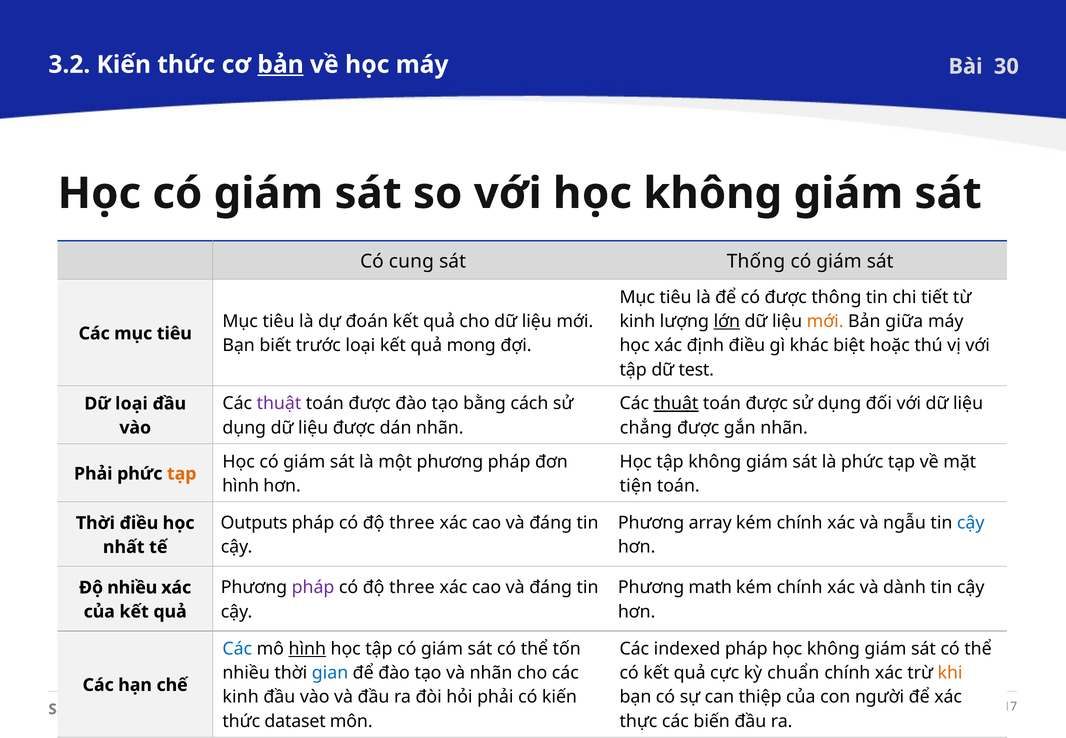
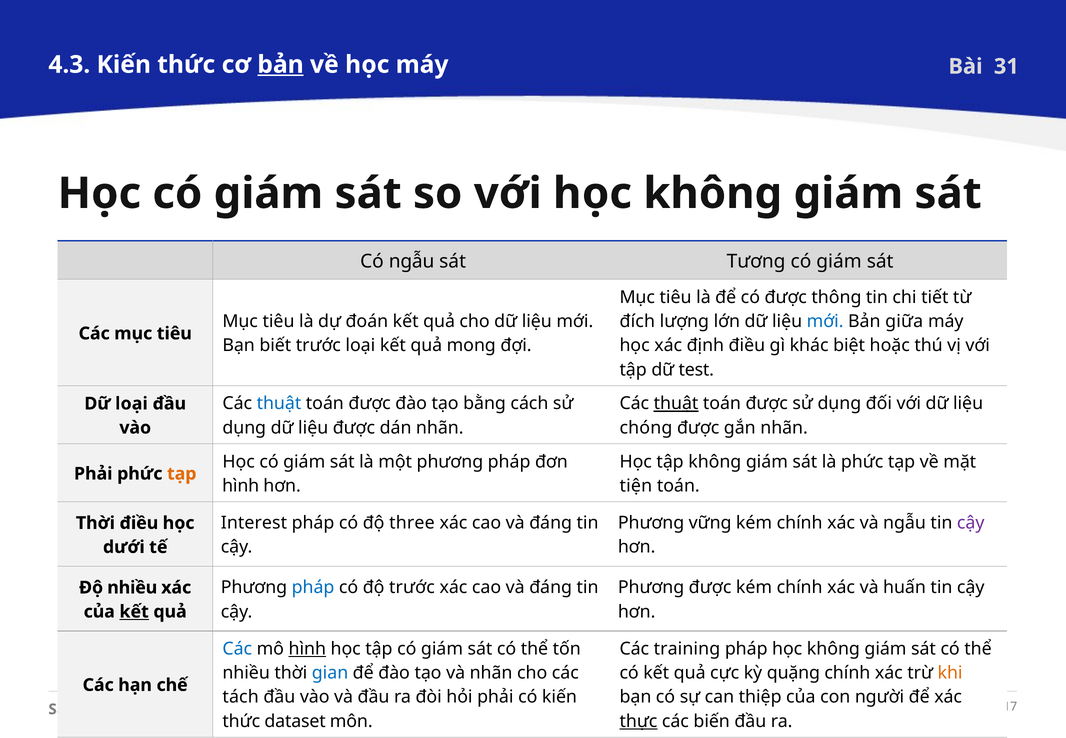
3.2: 3.2 -> 4.3 (69, 65)
30: 30 -> 31 (1006, 67)
Có cung: cung -> ngẫu (412, 261)
Thống: Thống -> Tương (756, 261)
kinh: kinh -> đích (637, 321)
lớn underline: present -> none (727, 321)
mới colour: orange -> blue (825, 321)
thuật colour: purple -> blue (279, 404)
chẳng: chẳng -> chóng (646, 428)
Outputs: Outputs -> Interest (254, 523)
array: array -> vững (710, 523)
cậy colour: blue -> purple (971, 523)
nhất: nhất -> dưới (124, 547)
pháp colour: purple -> blue (313, 588)
three: three -> trước (412, 588)
Phương math: math -> được (710, 588)
dành: dành -> huấn (904, 588)
kết underline: none -> present (134, 612)
indexed: indexed -> training (687, 649)
chuẩn: chuẩn -> quặng (793, 673)
kinh: kinh -> tách (241, 697)
thực underline: none -> present (638, 721)
